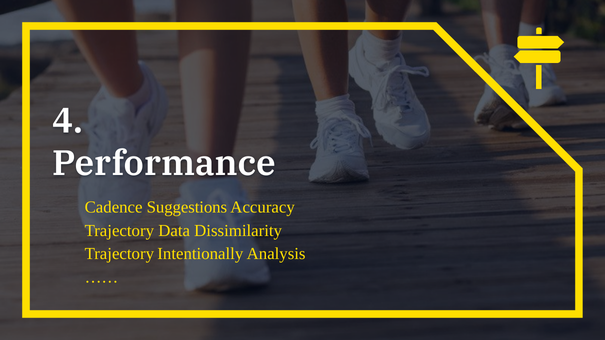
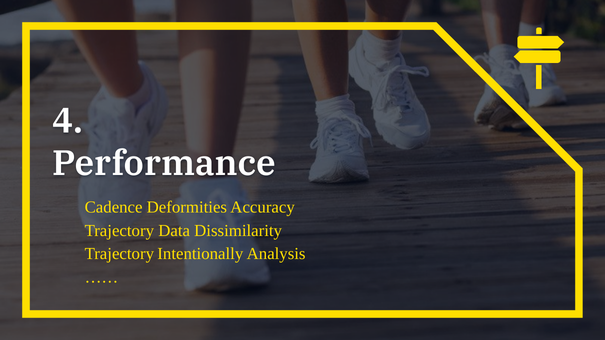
Suggestions: Suggestions -> Deformities (187, 208)
